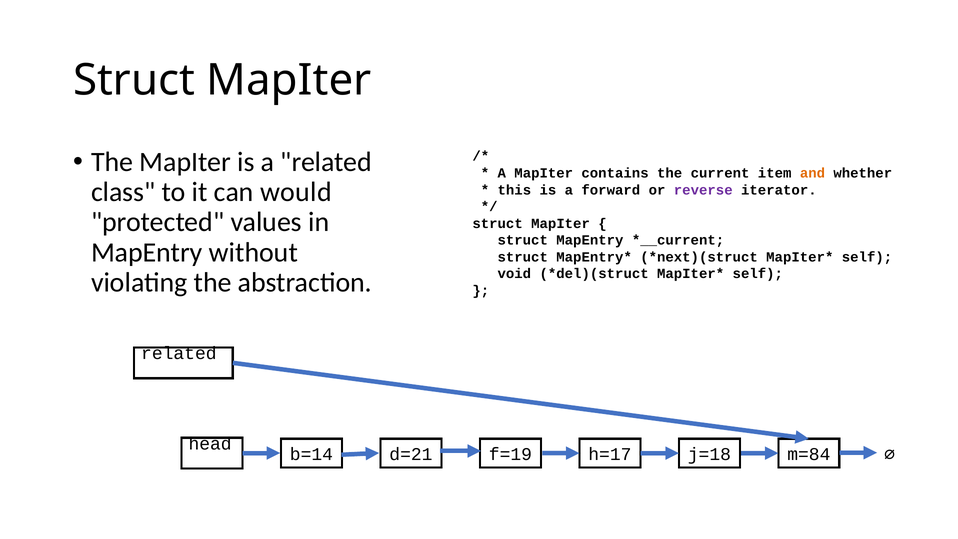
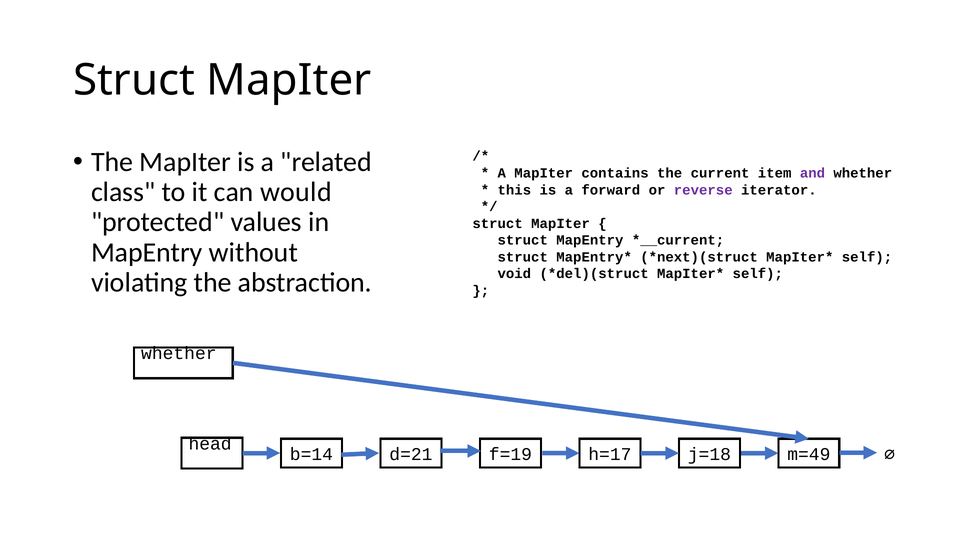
and colour: orange -> purple (812, 173)
related: related -> whether (179, 353)
m=84: m=84 -> m=49 (809, 454)
